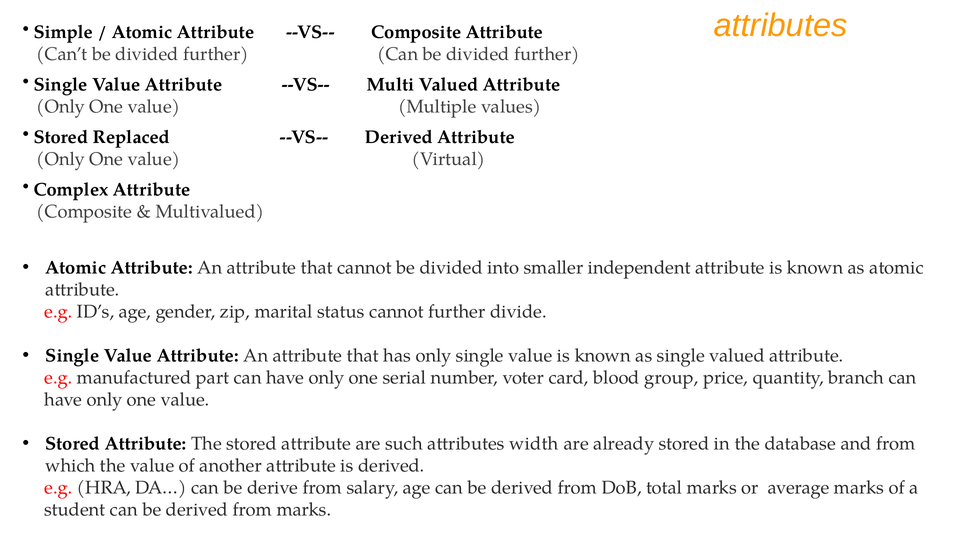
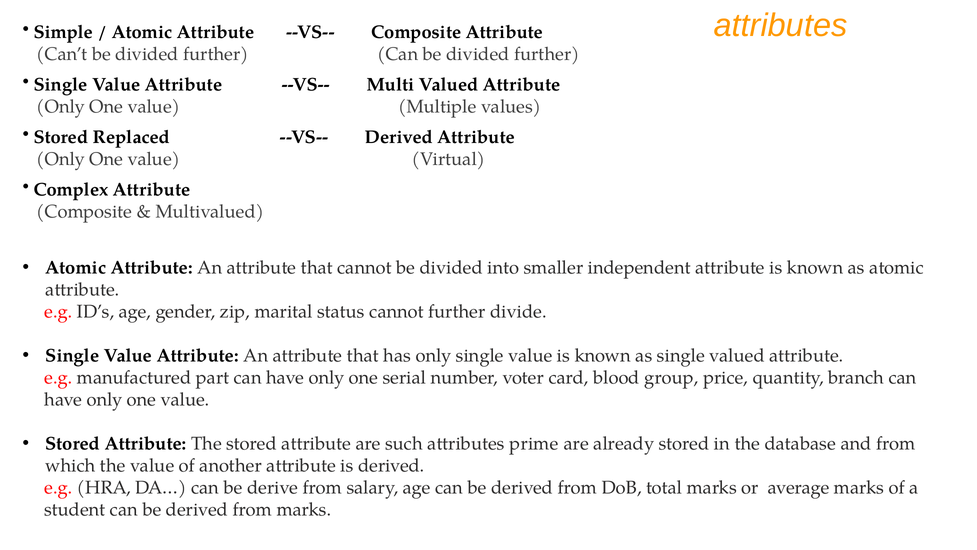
width: width -> prime (534, 443)
